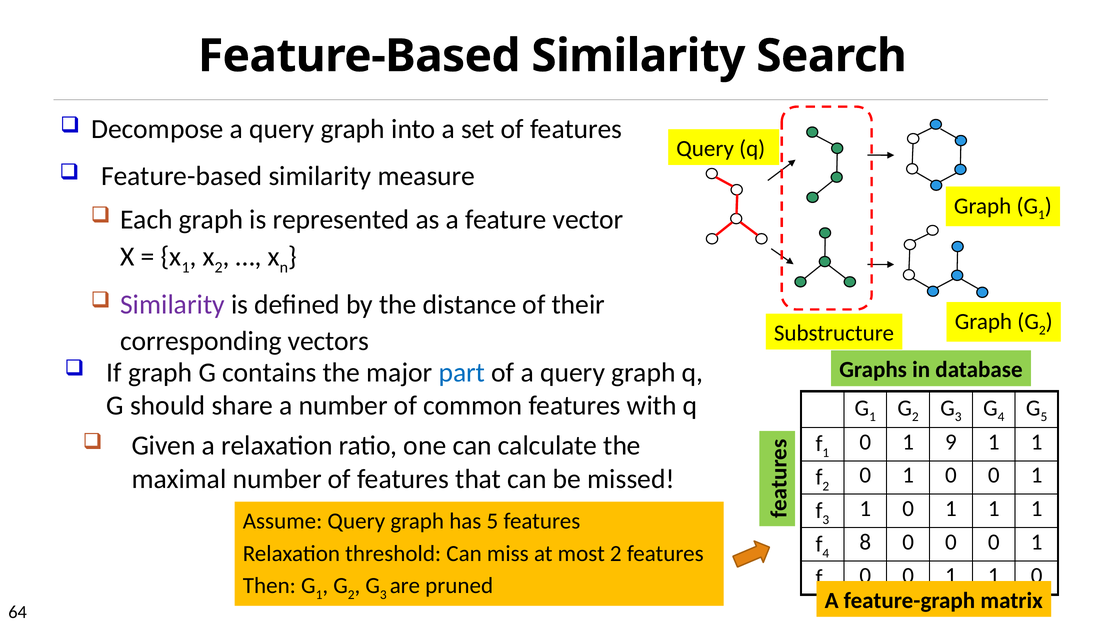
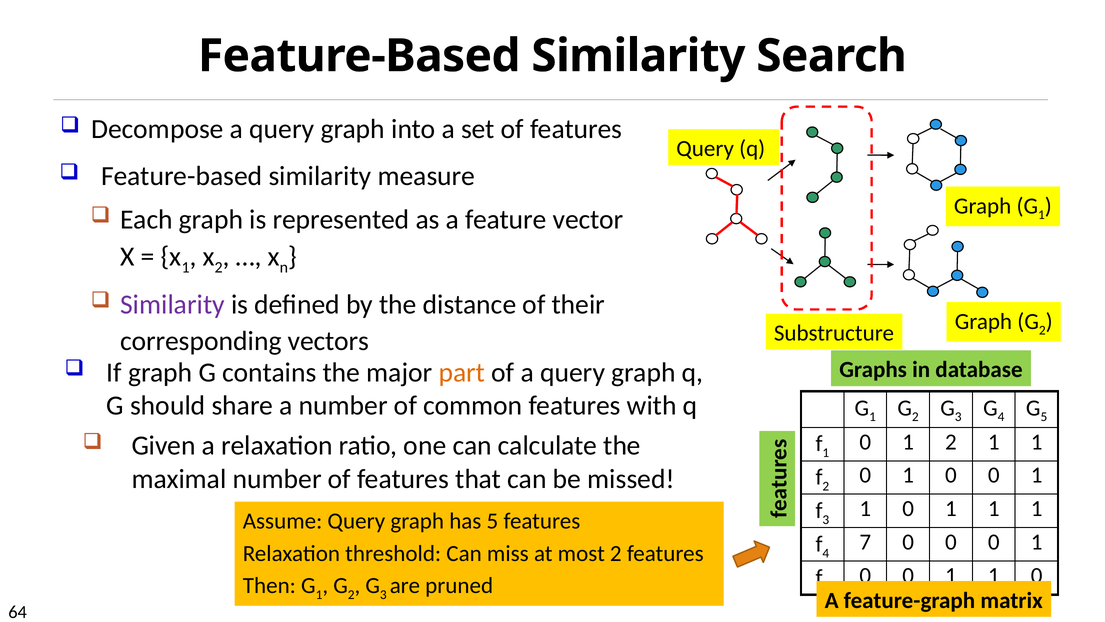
part colour: blue -> orange (462, 372)
1 9: 9 -> 2 (951, 442)
8: 8 -> 7 (865, 542)
